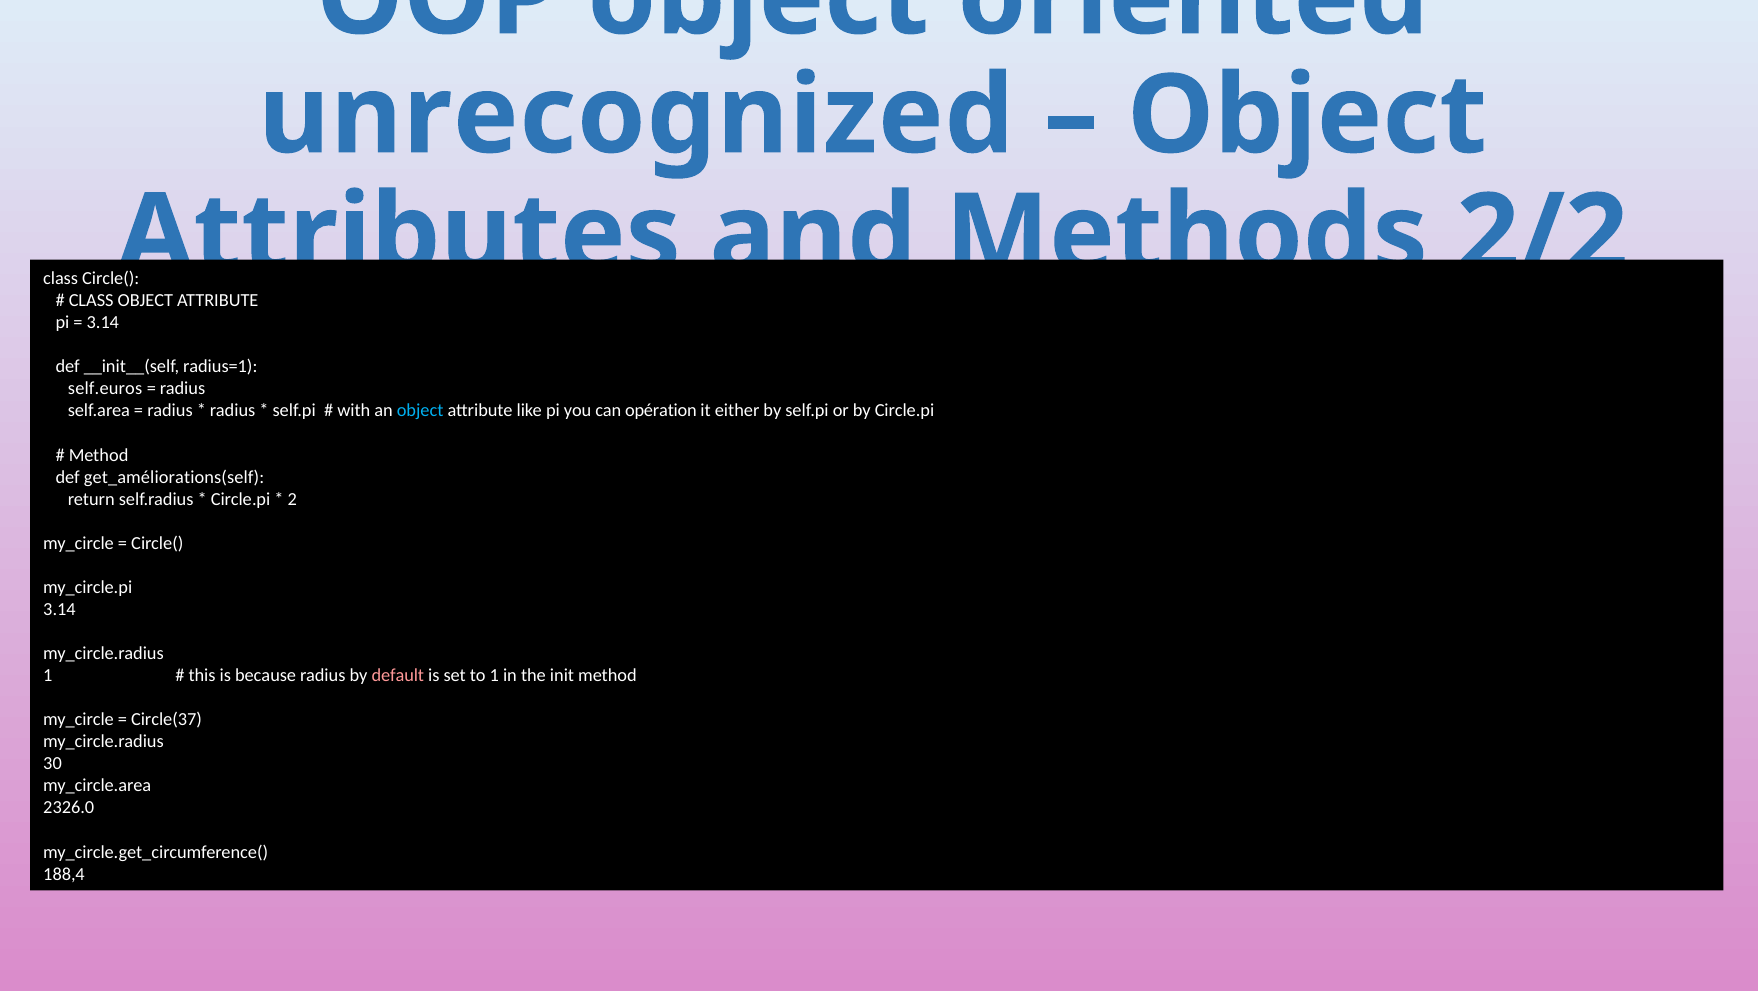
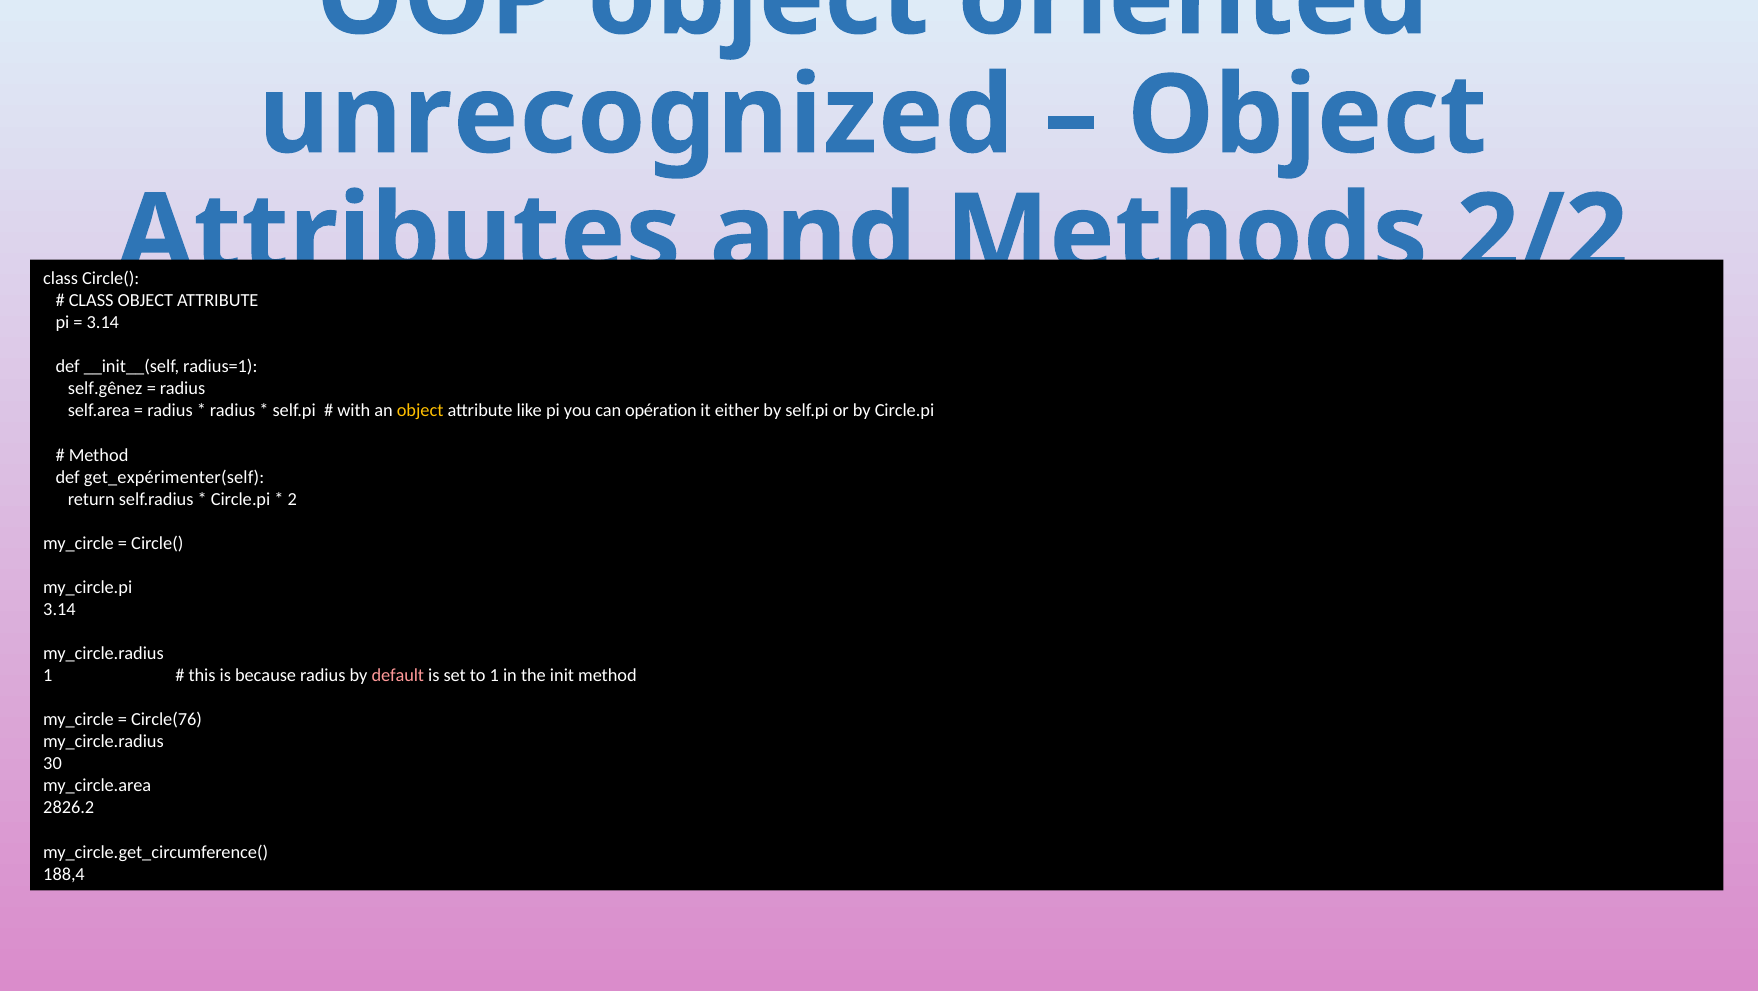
self.euros: self.euros -> self.gênez (105, 389)
object colour: light blue -> yellow (420, 411)
get_améliorations(self: get_améliorations(self -> get_expérimenter(self (174, 477)
Circle(37: Circle(37 -> Circle(76 (166, 720)
2326.0: 2326.0 -> 2826.2 (69, 808)
